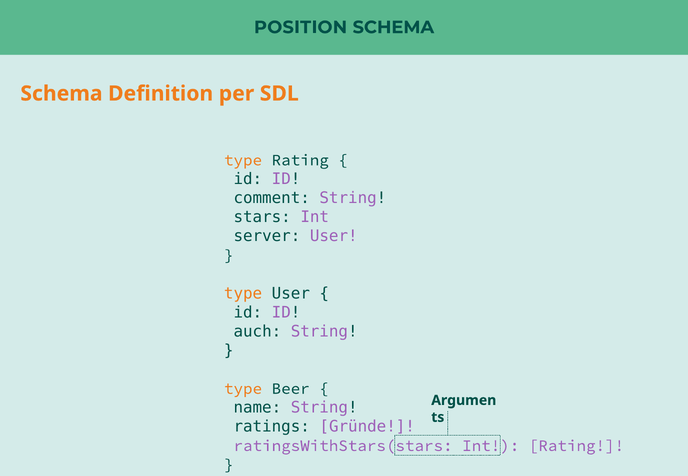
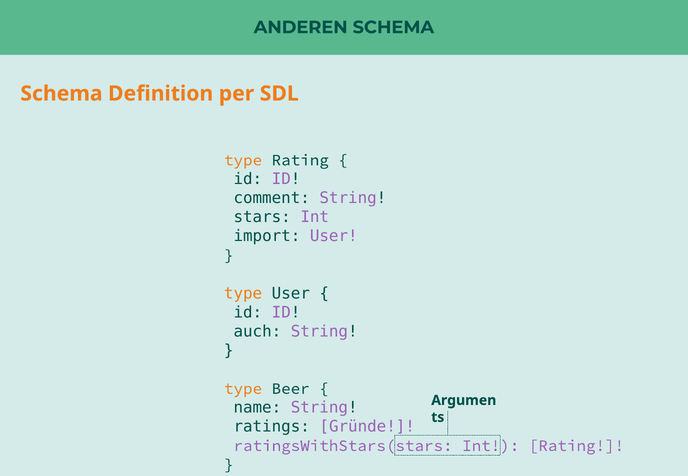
POSITION: POSITION -> ANDEREN (301, 27)
server: server -> import (267, 236)
